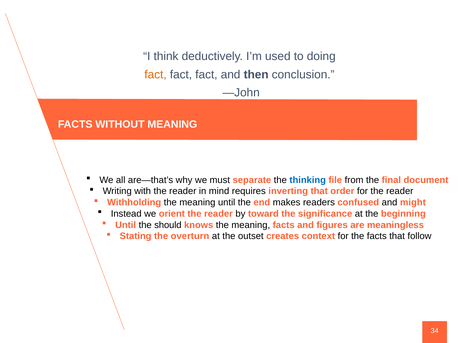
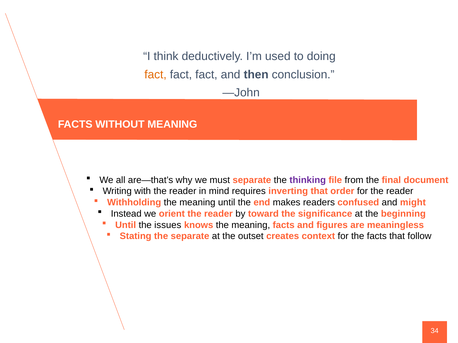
thinking colour: blue -> purple (308, 180)
should: should -> issues (168, 225)
the overturn: overturn -> separate (190, 237)
